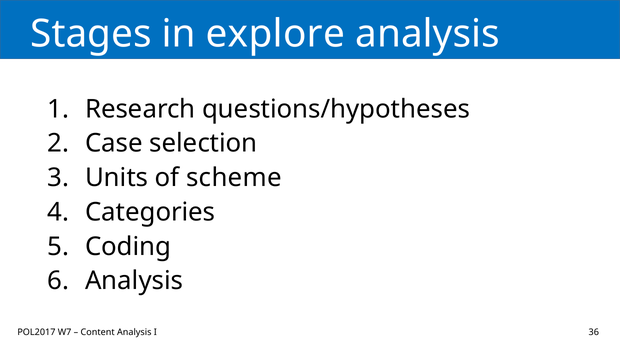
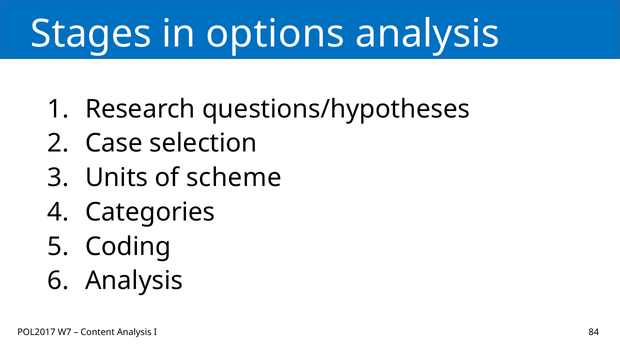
explore: explore -> options (275, 34)
36: 36 -> 84 (594, 332)
